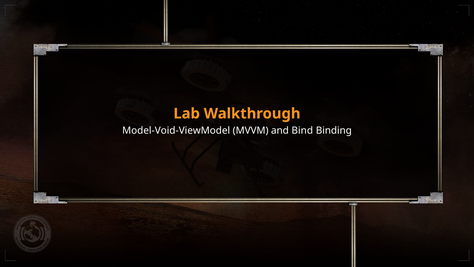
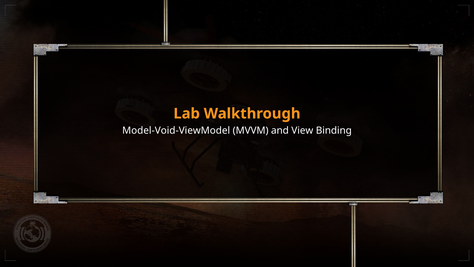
Bind: Bind -> View (302, 130)
